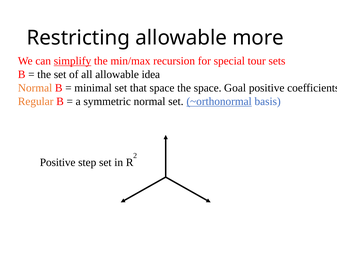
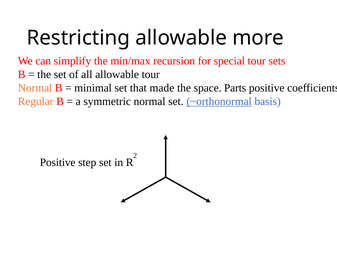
simplify underline: present -> none (72, 61)
allowable idea: idea -> tour (151, 74)
that space: space -> made (162, 88)
Goal: Goal -> Parts (235, 88)
